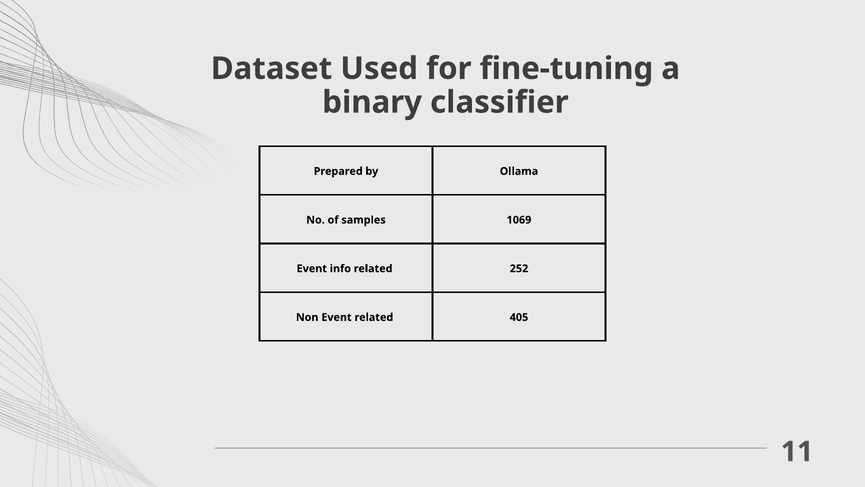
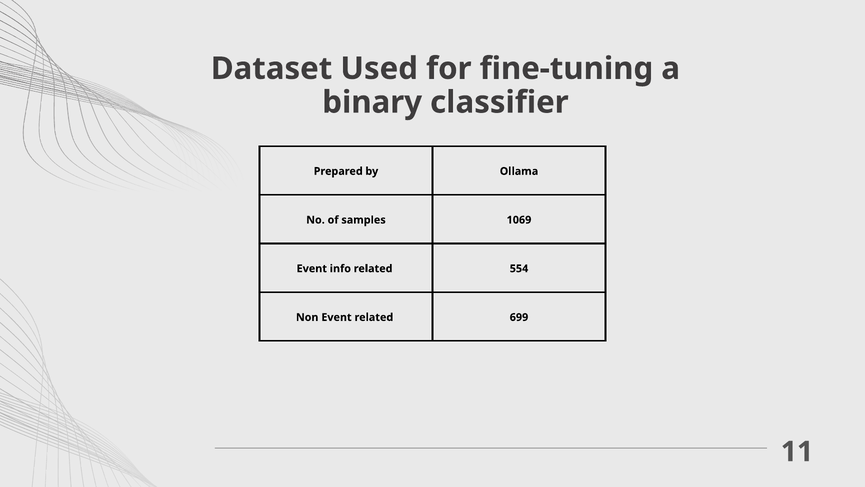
252: 252 -> 554 (519, 268)
405: 405 -> 699 (519, 317)
